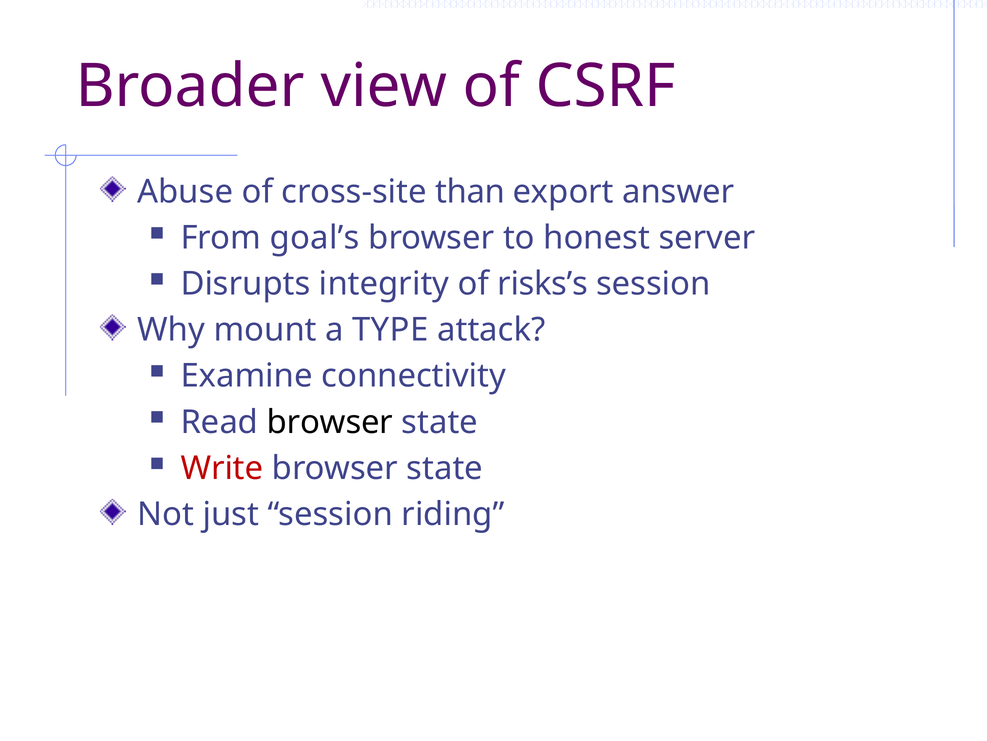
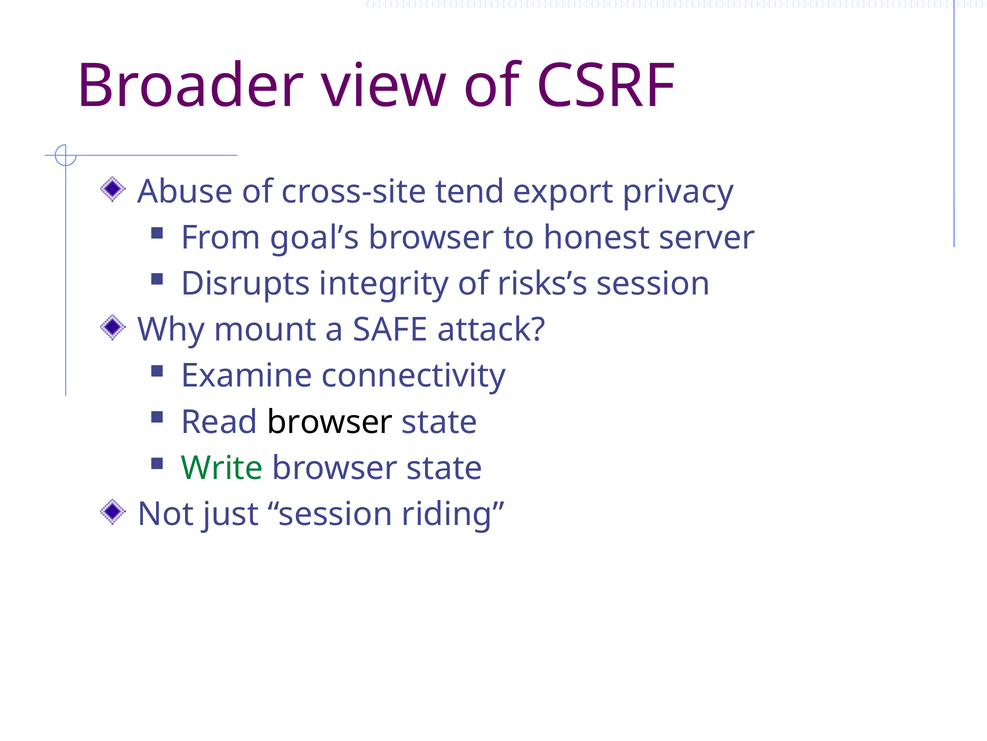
than: than -> tend (470, 191)
answer: answer -> privacy (678, 191)
TYPE: TYPE -> SAFE (390, 330)
Write colour: red -> green (222, 468)
